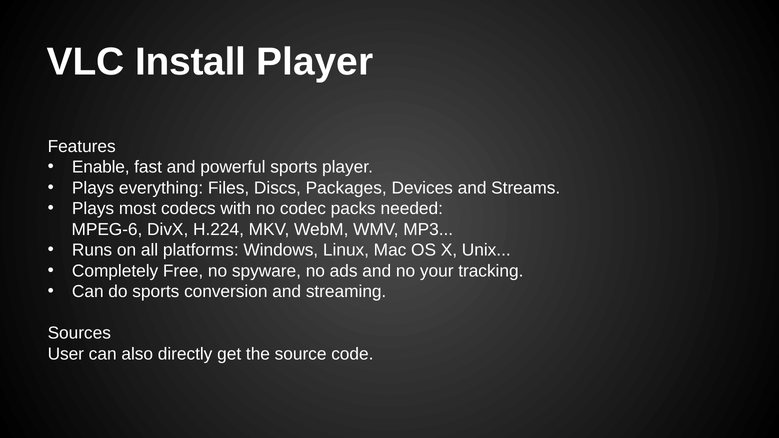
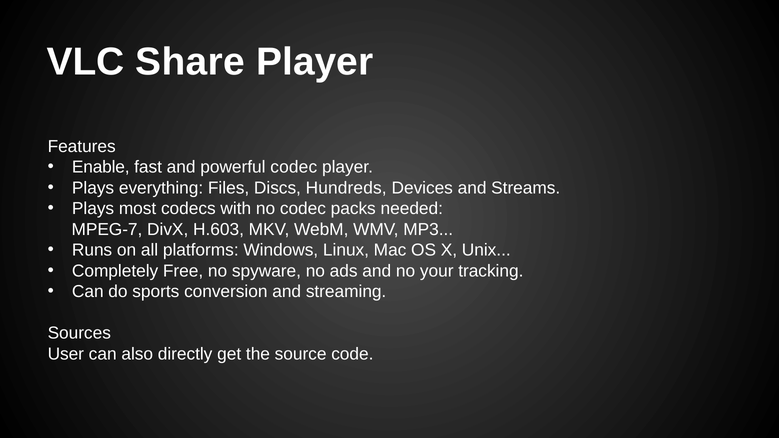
Install: Install -> Share (190, 62)
powerful sports: sports -> codec (294, 167)
Packages: Packages -> Hundreds (346, 188)
MPEG-6: MPEG-6 -> MPEG-7 (107, 229)
H.224: H.224 -> H.603 (219, 229)
